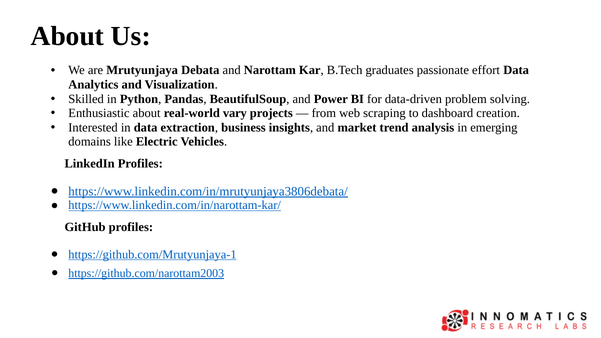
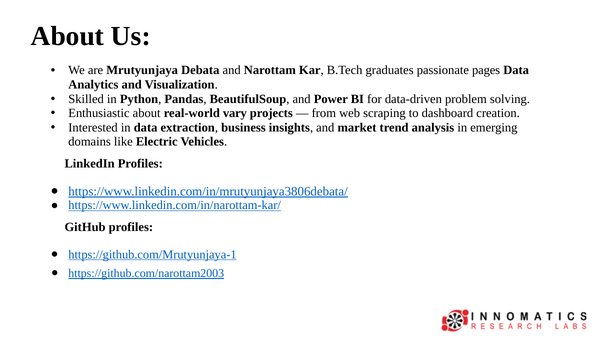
effort: effort -> pages (486, 70)
